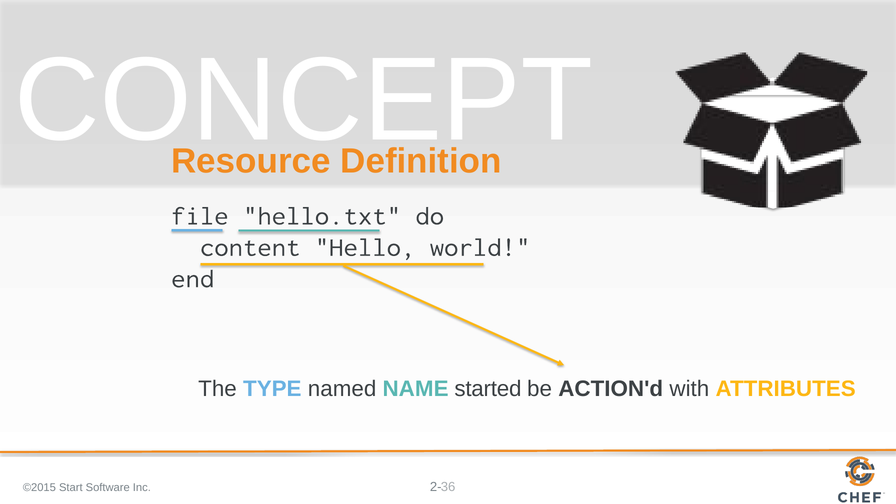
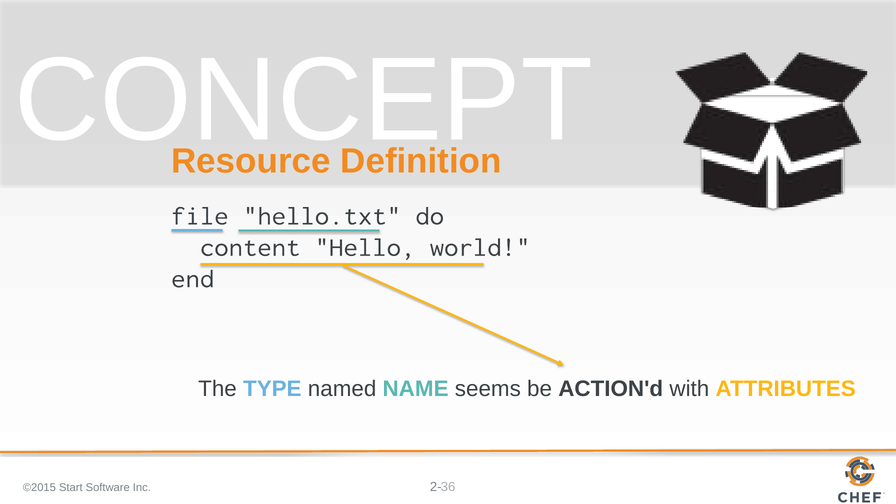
started: started -> seems (488, 389)
